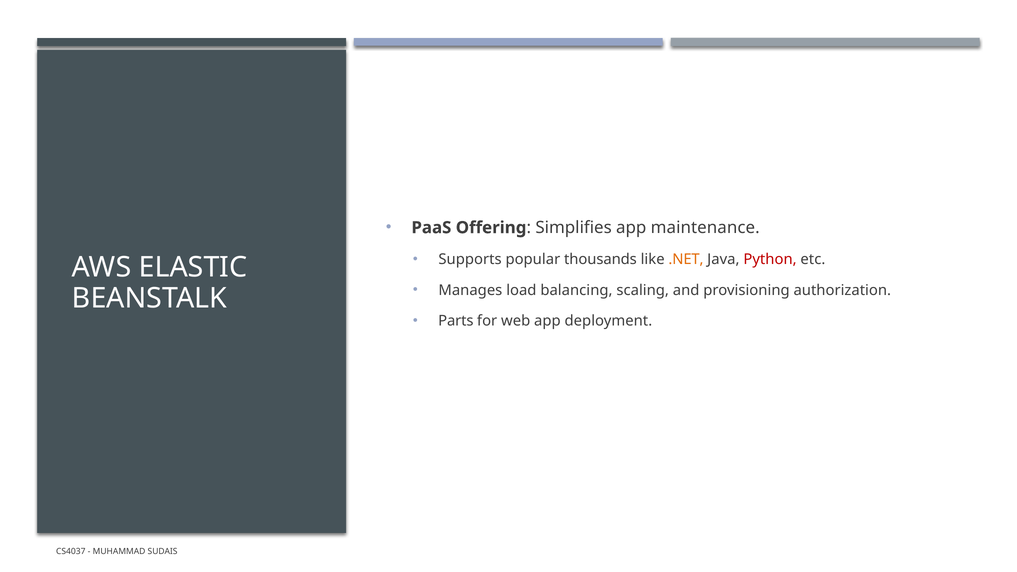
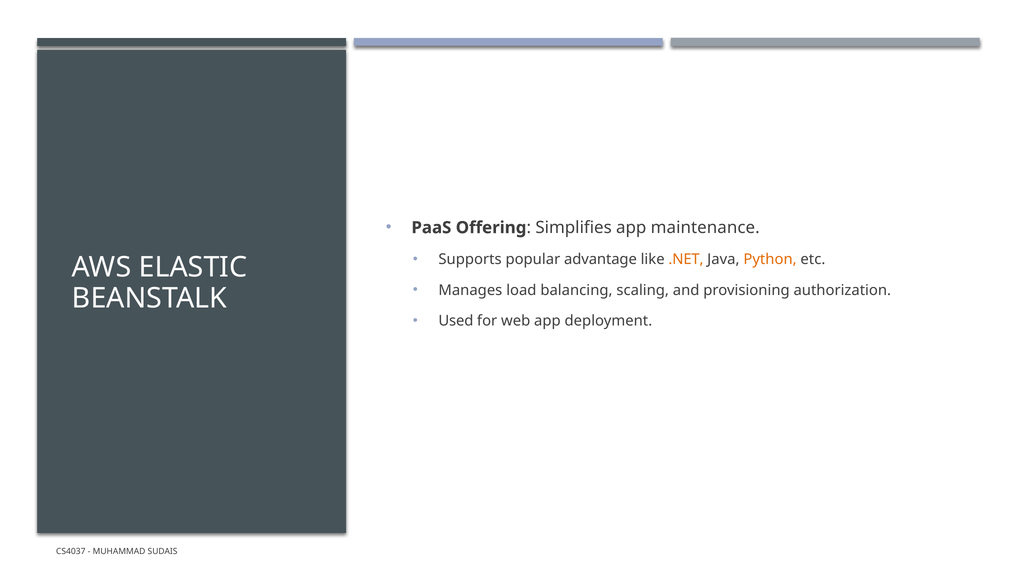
thousands: thousands -> advantage (600, 260)
Python colour: red -> orange (770, 260)
Parts: Parts -> Used (456, 321)
